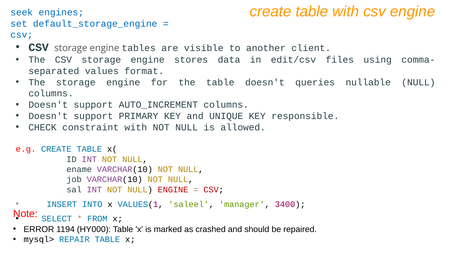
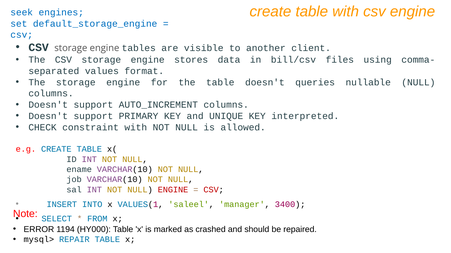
edit/csv: edit/csv -> bill/csv (293, 60)
responsible: responsible -> interpreted (305, 116)
